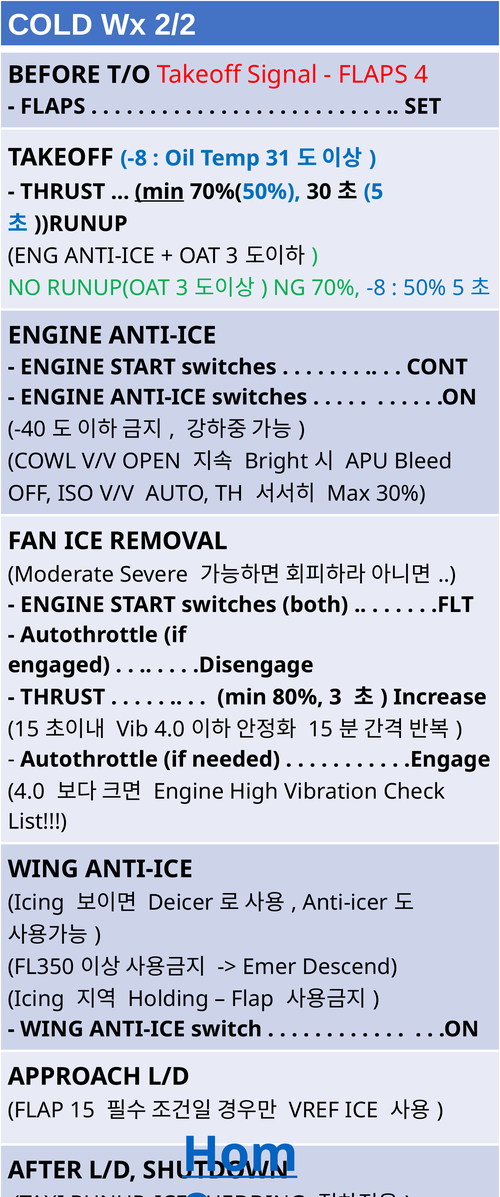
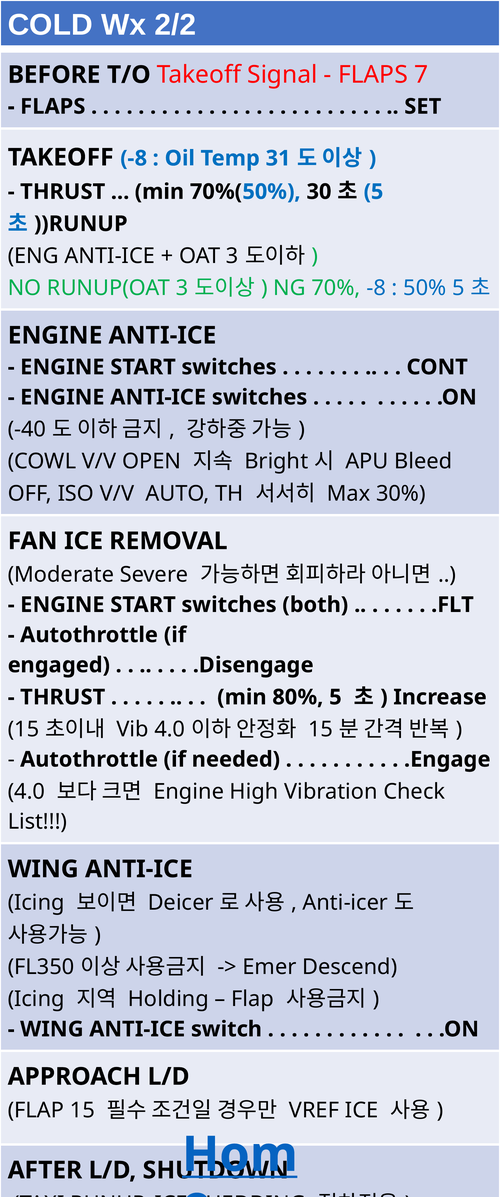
4: 4 -> 7 (421, 75)
min underline: present -> none (159, 192)
80% 3: 3 -> 5 (335, 697)
